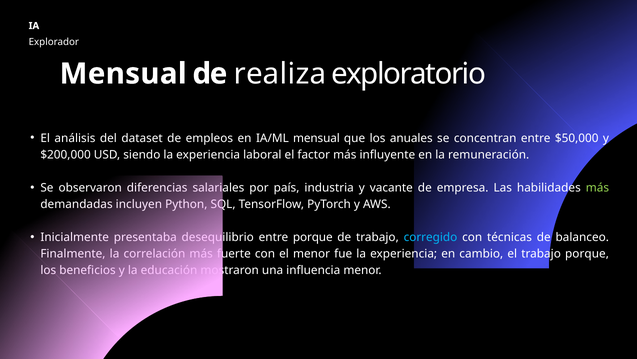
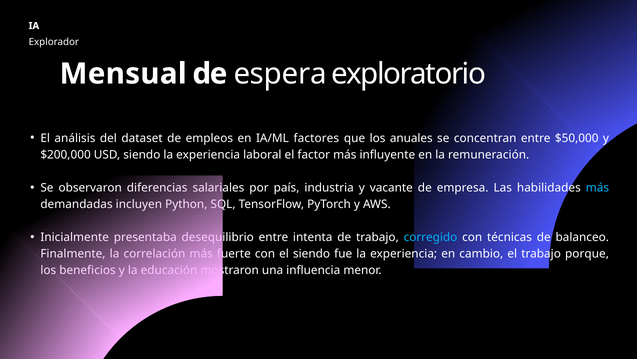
realiza: realiza -> espera (280, 74)
mensual: mensual -> factores (316, 138)
más colour: light green -> light blue (597, 187)
porque: porque -> intenta (313, 237)
el menor: menor -> siendo (312, 254)
